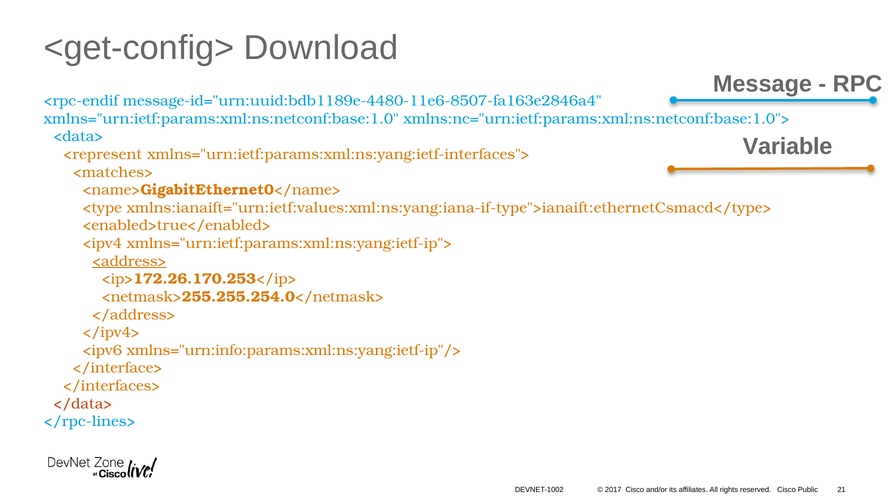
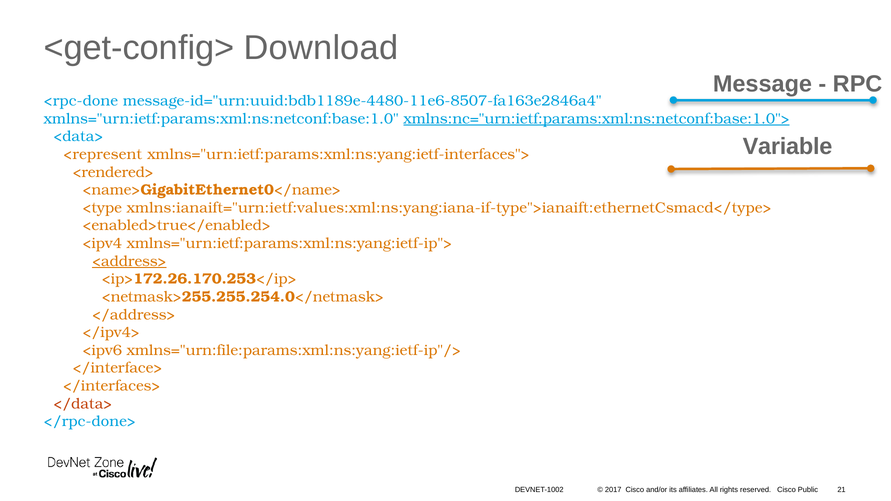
<rpc-endif: <rpc-endif -> <rpc-done (81, 101)
xmlns:nc="urn:ietf:params:xml:ns:netconf:base:1.0"> underline: none -> present (597, 119)
<matches>: <matches> -> <rendered> (113, 172)
xmlns="urn:info:params:xml:ns:yang:ietf-ip"/>: xmlns="urn:info:params:xml:ns:yang:ietf-ip"/> -> xmlns="urn:file:params:xml:ns:yang:ietf-ip"/> (294, 350)
</rpc-lines>: </rpc-lines> -> </rpc-done> (90, 422)
